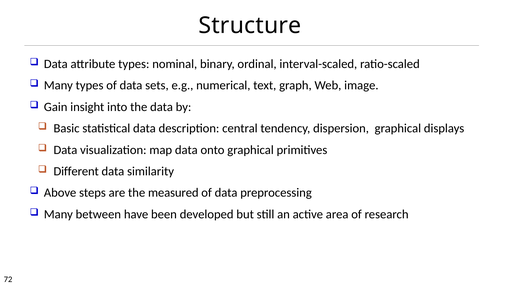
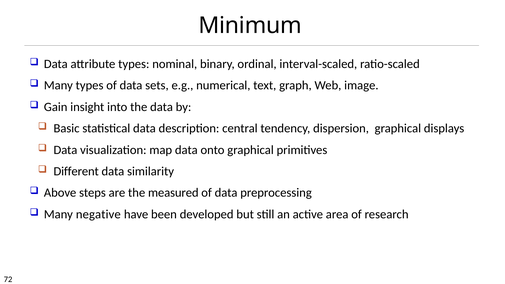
Structure: Structure -> Minimum (250, 26)
between: between -> negative (98, 214)
